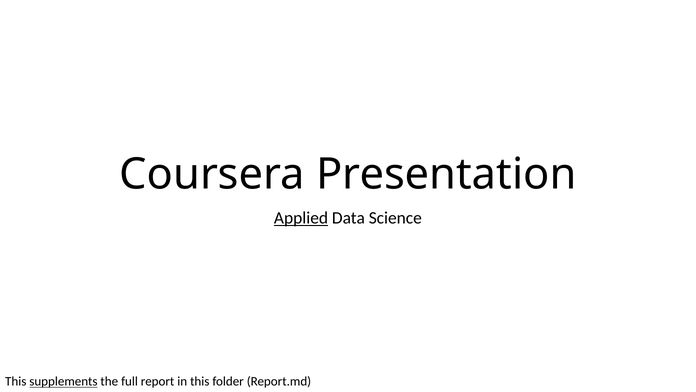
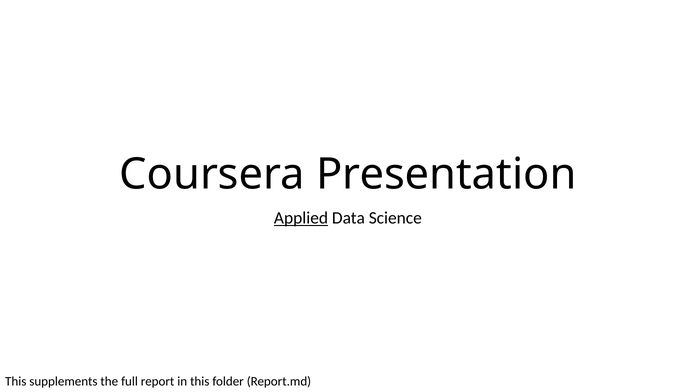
supplements underline: present -> none (63, 381)
